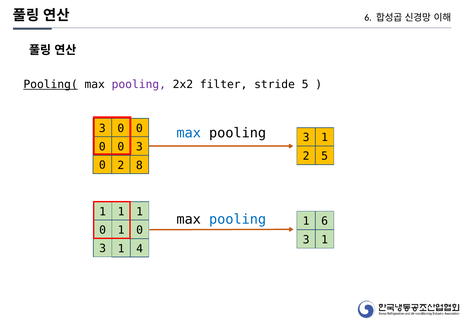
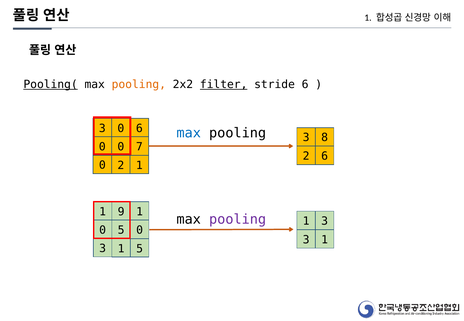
6: 6 -> 1 (368, 18)
pooling colour: purple -> orange (139, 85)
filter underline: none -> present (224, 85)
stride 5: 5 -> 6 (305, 85)
3 0 0: 0 -> 6 (139, 128)
1: 1 -> 8 (325, 138)
0 0 3: 3 -> 7 (139, 147)
2 5: 5 -> 6 (325, 156)
2 8: 8 -> 1 (139, 165)
1: 1 -> 9 (121, 212)
pooling colour: blue -> purple (238, 220)
6: 6 -> 3 (325, 221)
1: 1 -> 5 (121, 230)
1 4: 4 -> 5 (140, 249)
